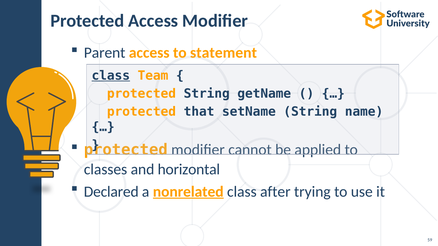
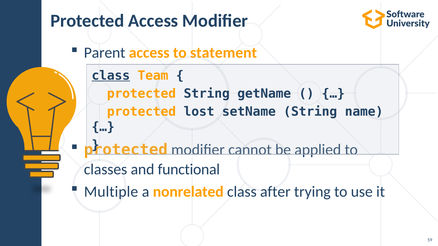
that: that -> lost (199, 112)
horizontal: horizontal -> functional (189, 170)
Declared: Declared -> Multiple (111, 192)
nonrelated underline: present -> none (188, 192)
